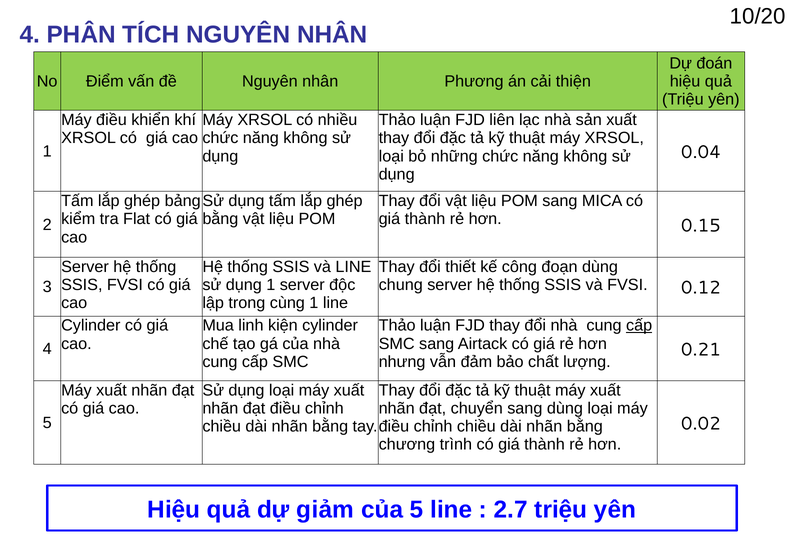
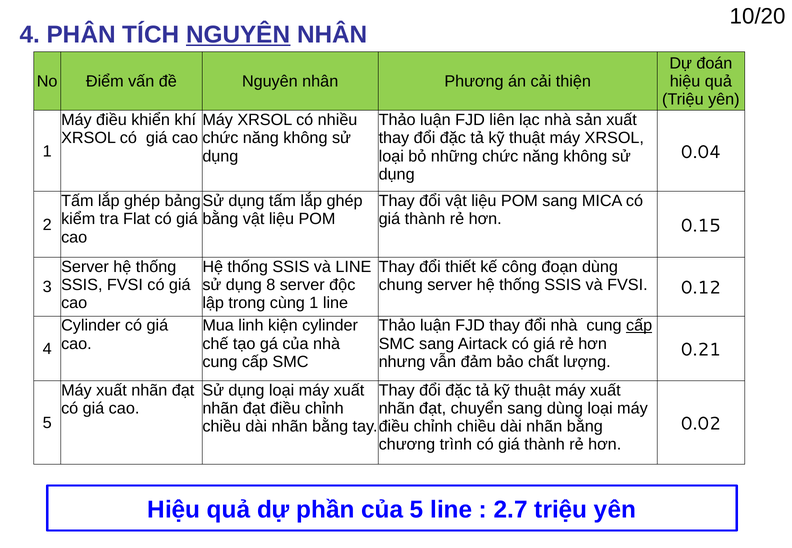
NGUYÊN underline: none -> present (238, 35)
dụng 1: 1 -> 8 (271, 285)
giảm: giảm -> phần (325, 510)
